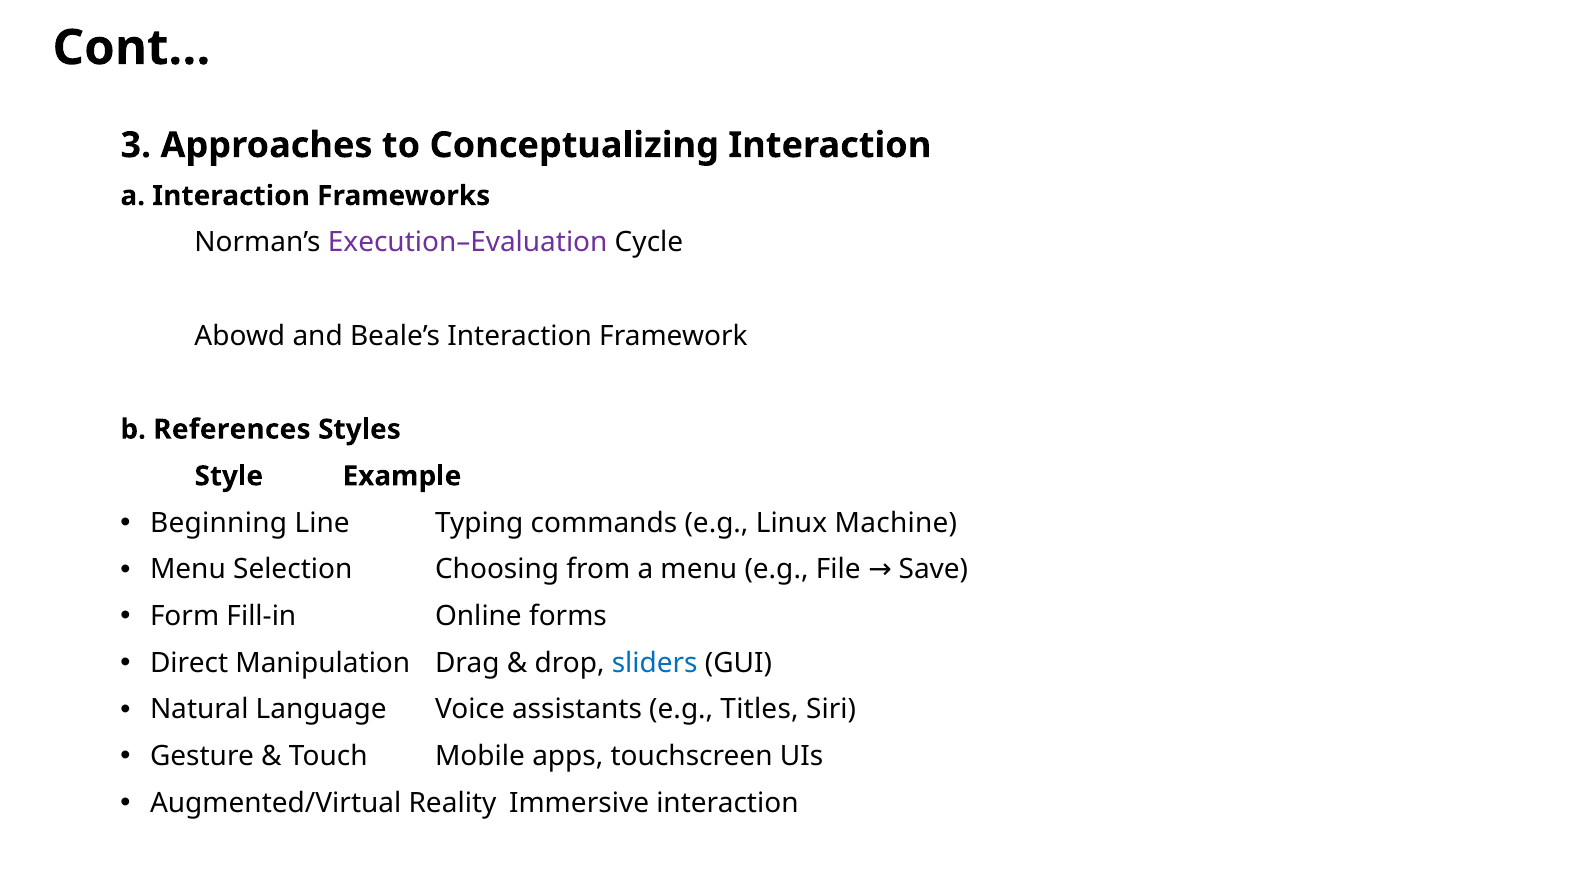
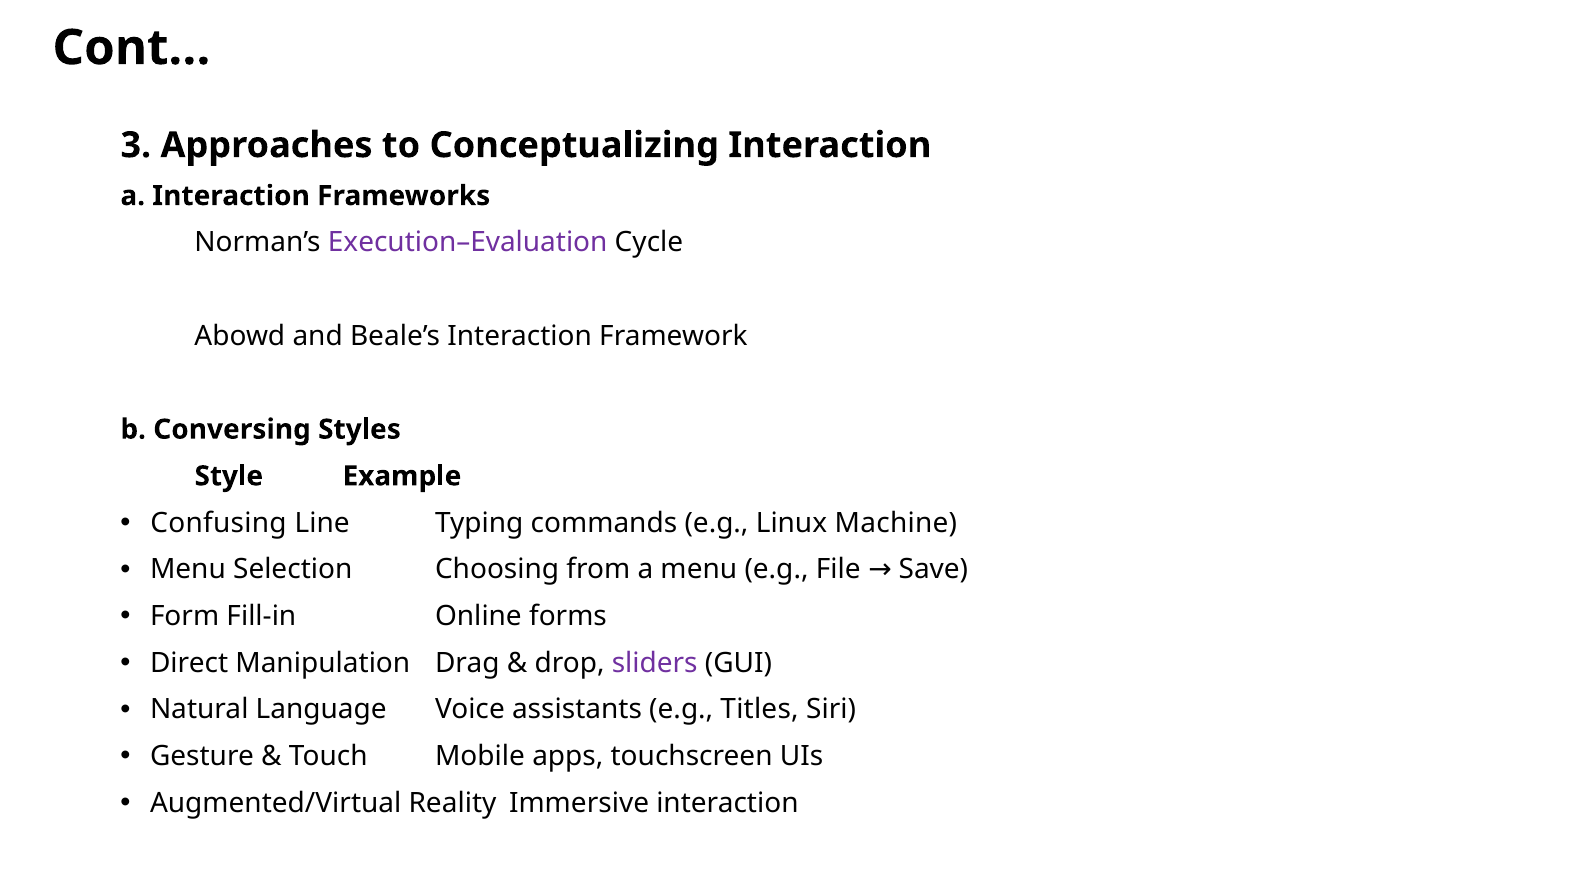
References: References -> Conversing (232, 429)
Beginning: Beginning -> Confusing (219, 523)
sliders colour: blue -> purple (655, 663)
